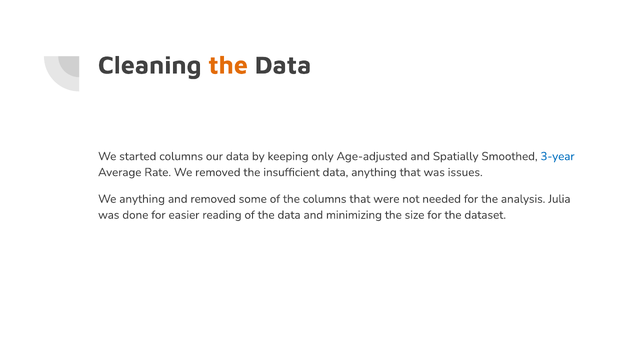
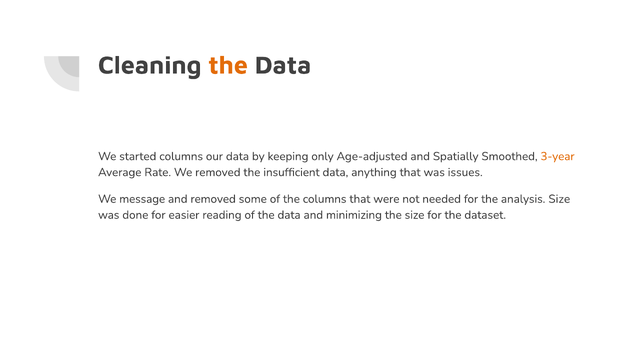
3-year colour: blue -> orange (558, 156)
We anything: anything -> message (142, 199)
analysis Julia: Julia -> Size (559, 199)
